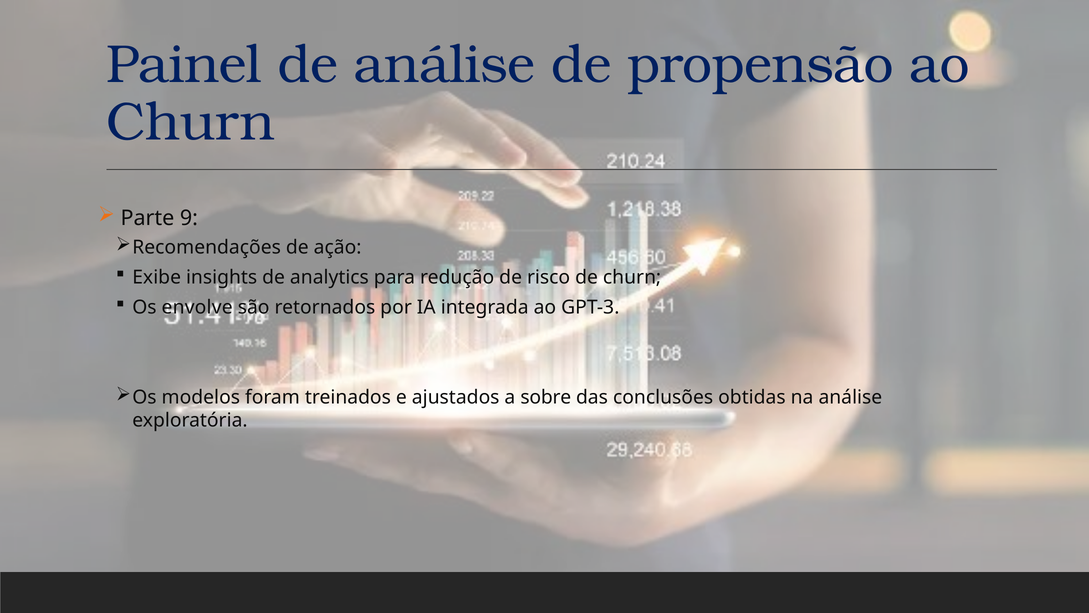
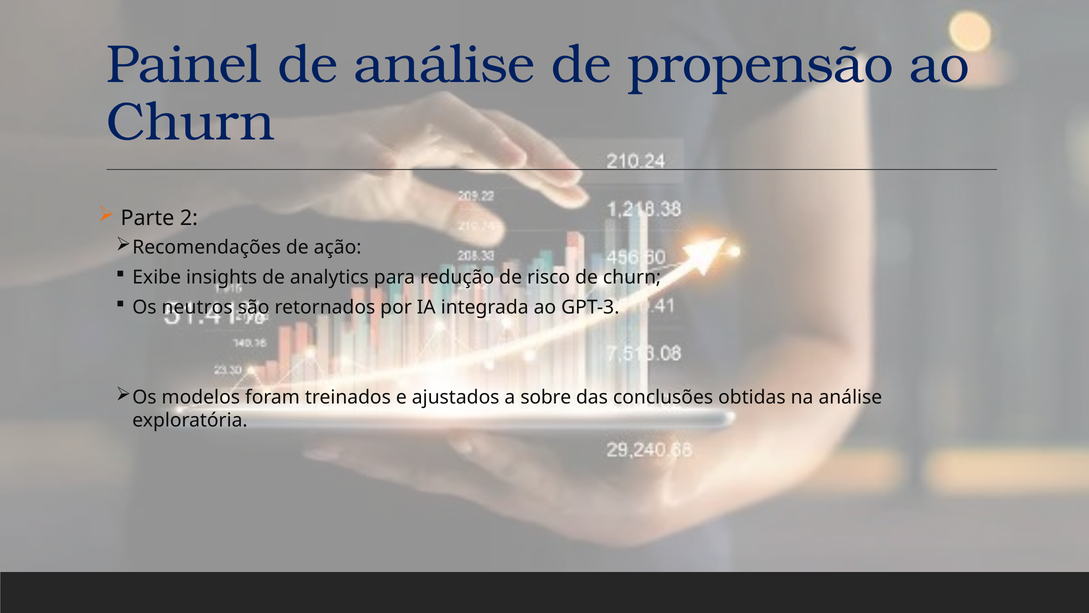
9: 9 -> 2 (189, 218)
envolve: envolve -> neutros (197, 307)
